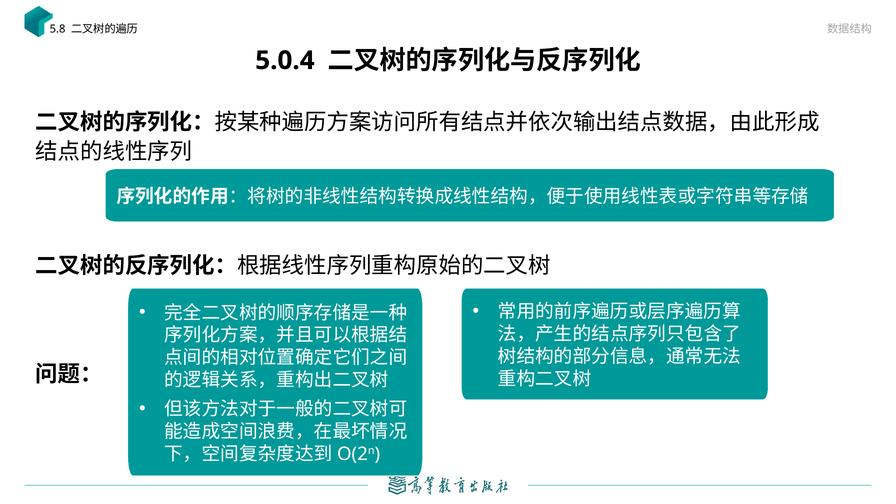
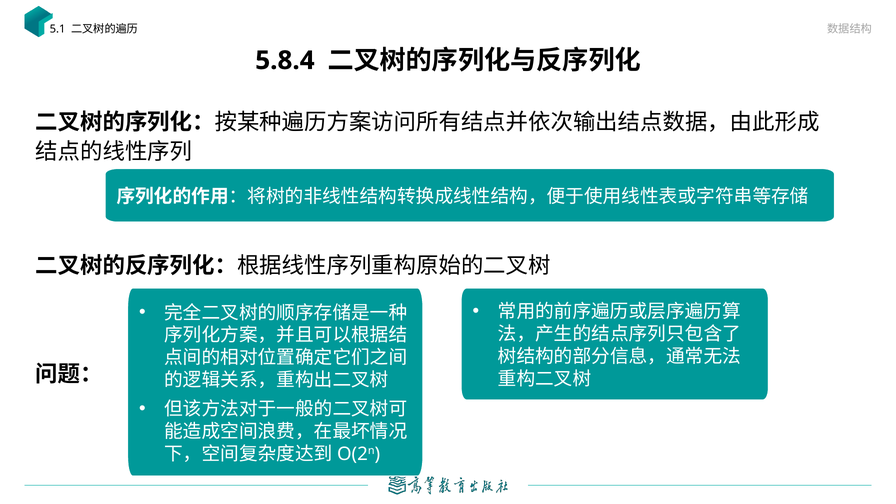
5.8: 5.8 -> 5.1 (58, 29)
5.0.4: 5.0.4 -> 5.8.4 (285, 60)
